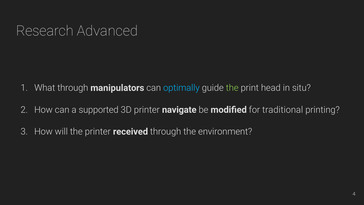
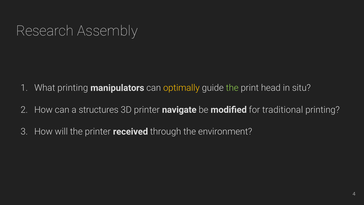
Advanced: Advanced -> Assembly (107, 31)
What through: through -> printing (73, 88)
optimally colour: light blue -> yellow (181, 88)
supported: supported -> structures (99, 110)
